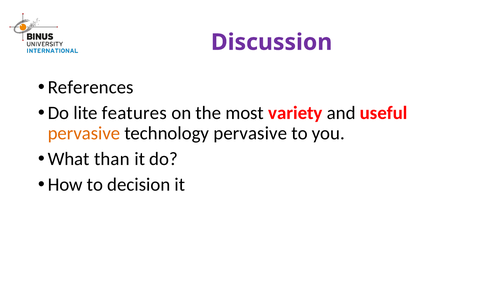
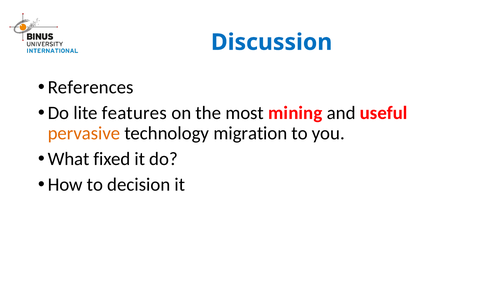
Discussion colour: purple -> blue (272, 42)
variety: variety -> mining (295, 113)
technology pervasive: pervasive -> migration (250, 133)
than: than -> fixed (112, 159)
